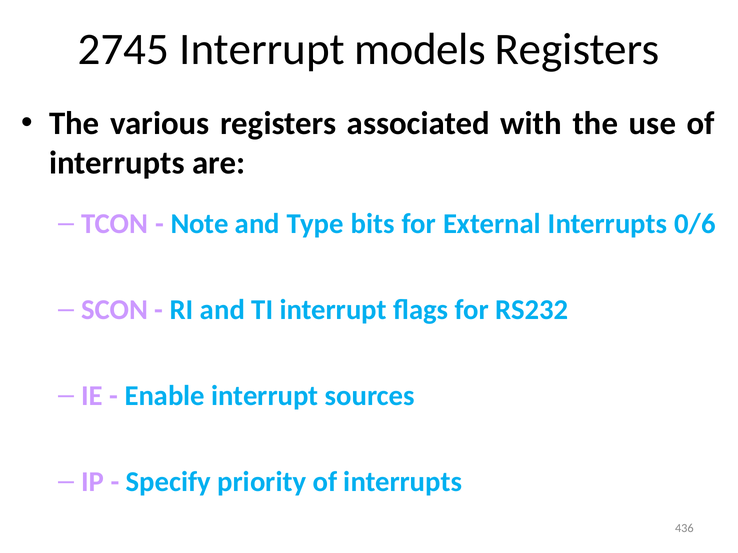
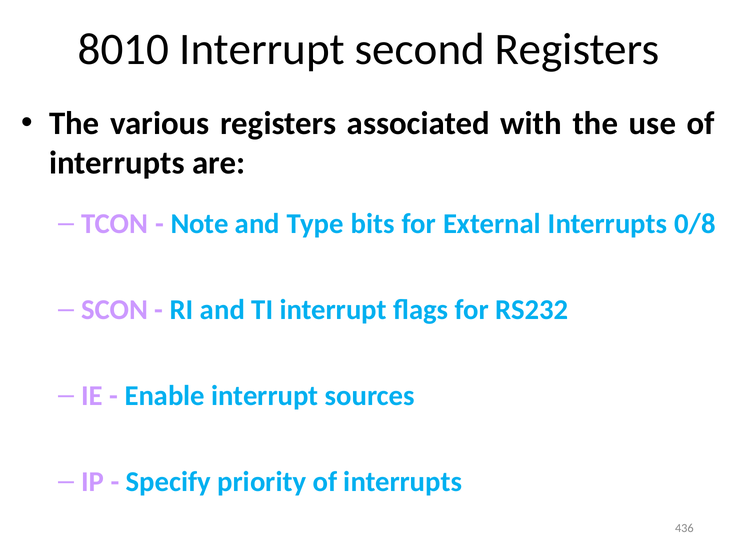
2745: 2745 -> 8010 (123, 49)
models: models -> second (420, 49)
0/6: 0/6 -> 0/8 (695, 224)
